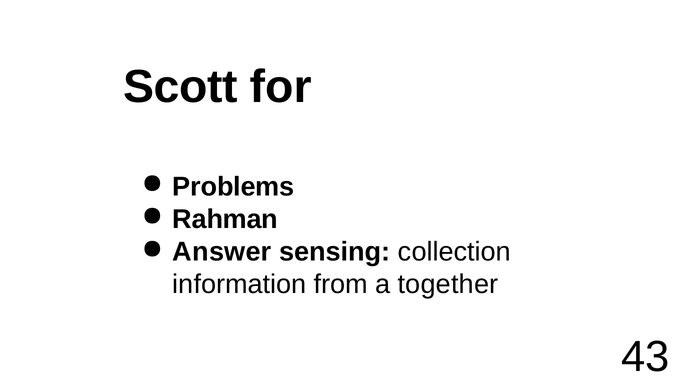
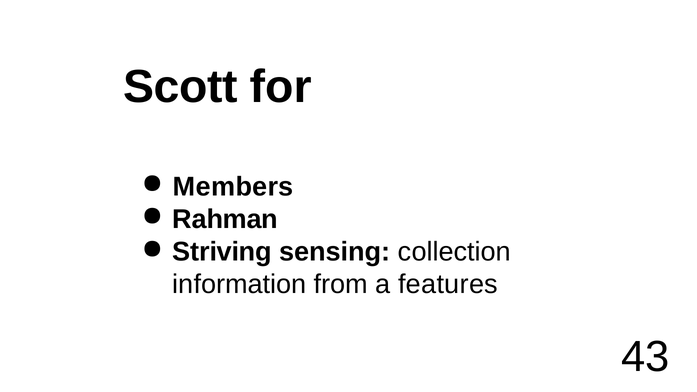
Problems: Problems -> Members (233, 187)
Answer: Answer -> Striving (222, 252)
together: together -> features (448, 285)
